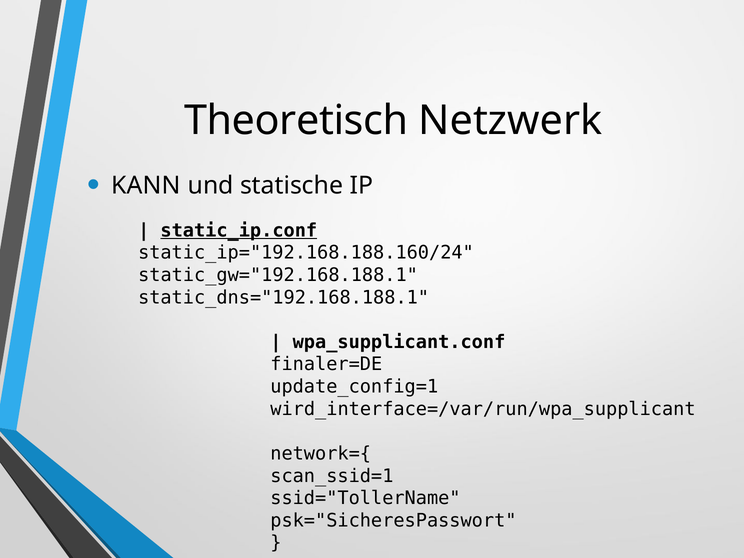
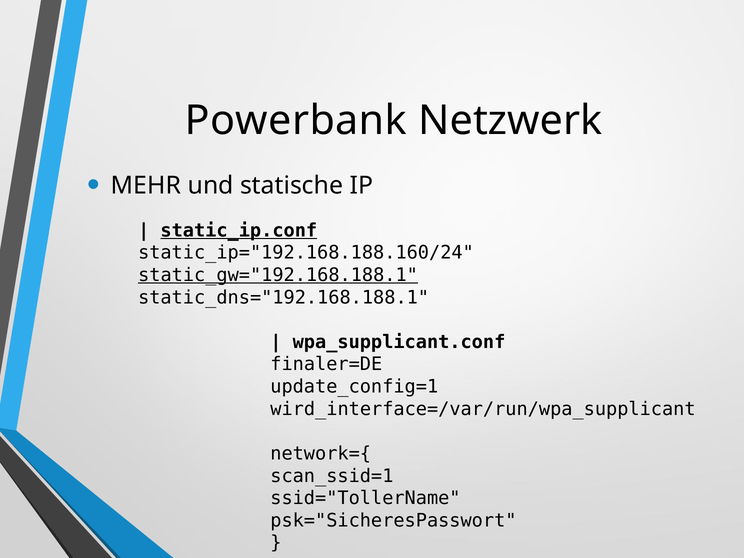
Theoretisch: Theoretisch -> Powerbank (296, 121)
KANN: KANN -> MEHR (146, 185)
static_gw="192.168.188.1 underline: none -> present (278, 275)
